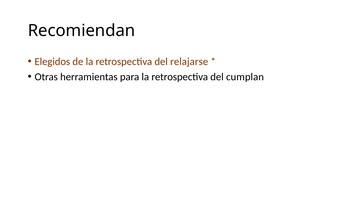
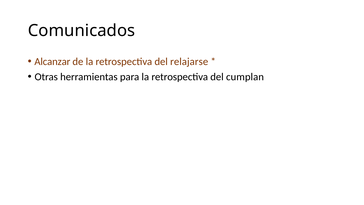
Recomiendan: Recomiendan -> Comunicados (81, 31)
Elegidos: Elegidos -> Alcanzar (52, 62)
